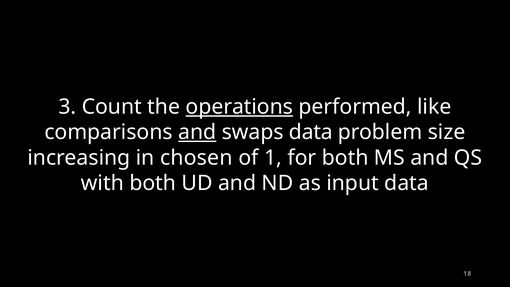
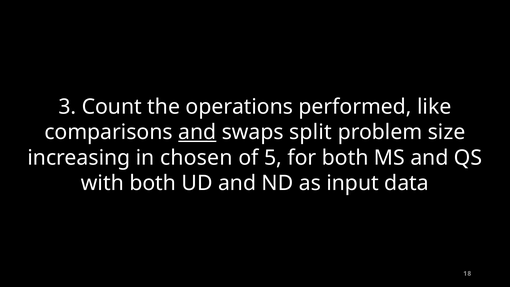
operations underline: present -> none (239, 107)
swaps data: data -> split (311, 132)
1: 1 -> 5 (273, 158)
